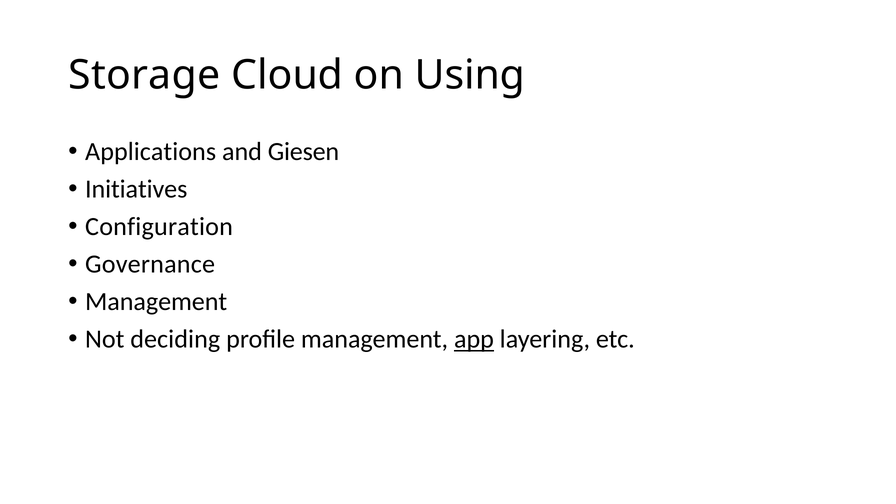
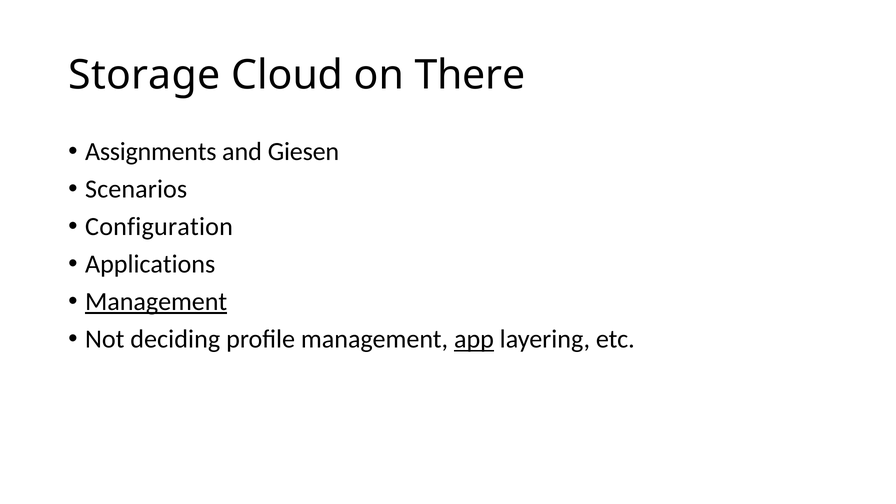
Using: Using -> There (470, 75)
Applications: Applications -> Assignments (151, 151)
Initiatives: Initiatives -> Scenarios (136, 189)
Governance: Governance -> Applications (150, 264)
Management underline: none -> present (156, 302)
